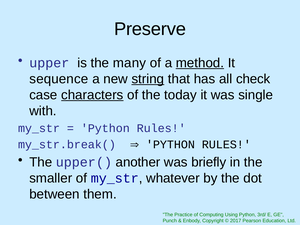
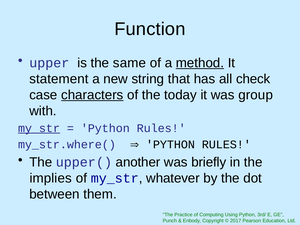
Preserve: Preserve -> Function (150, 29)
many: many -> same (129, 63)
sequence: sequence -> statement (59, 79)
string underline: present -> none (148, 79)
single: single -> group (256, 95)
my_str underline: none -> present (39, 128)
my_str.break(: my_str.break( -> my_str.where( (67, 145)
smaller: smaller -> implies (51, 178)
